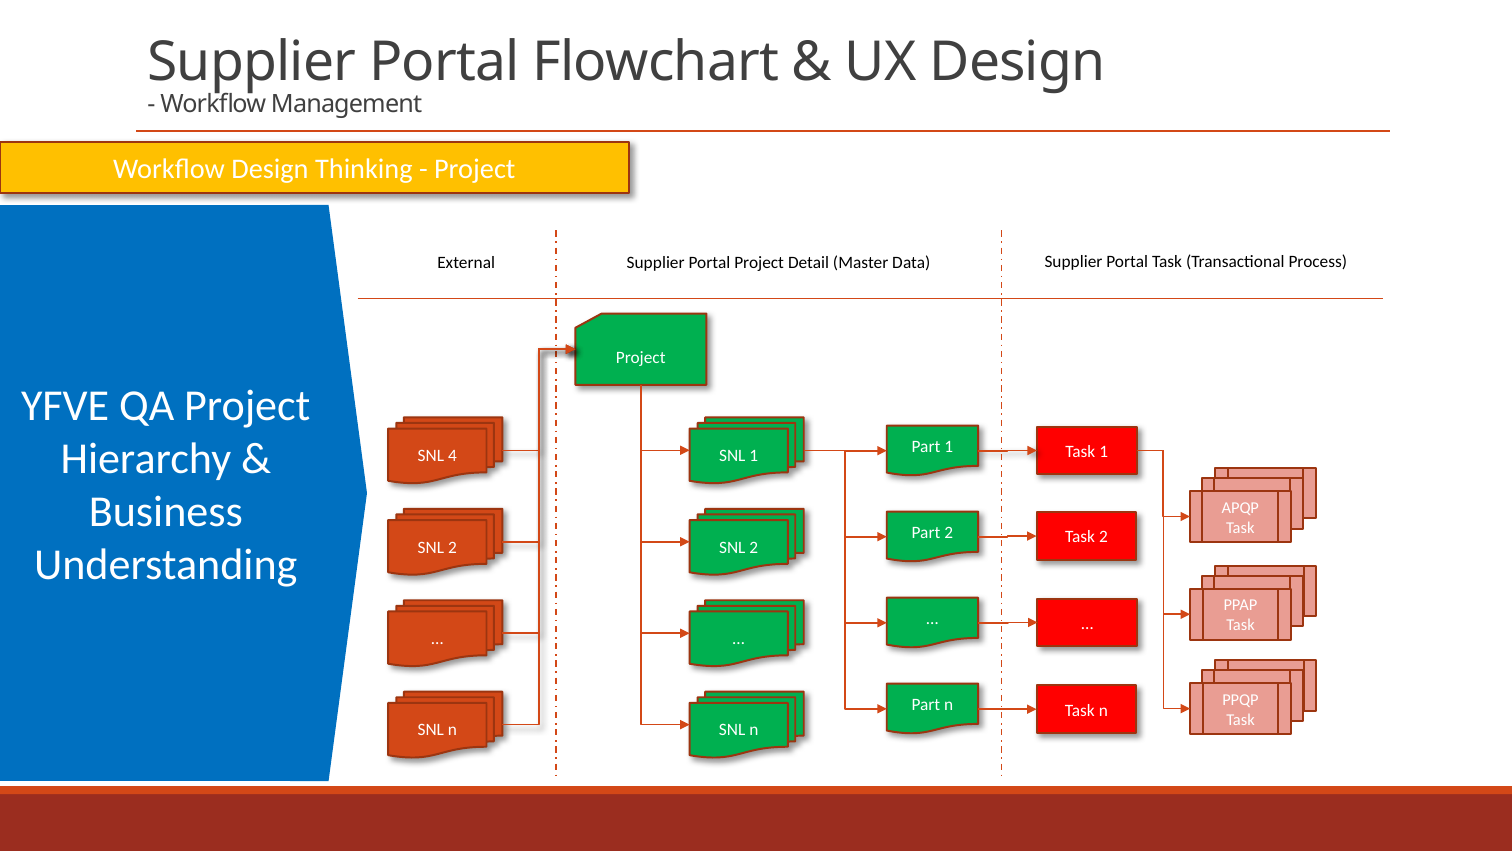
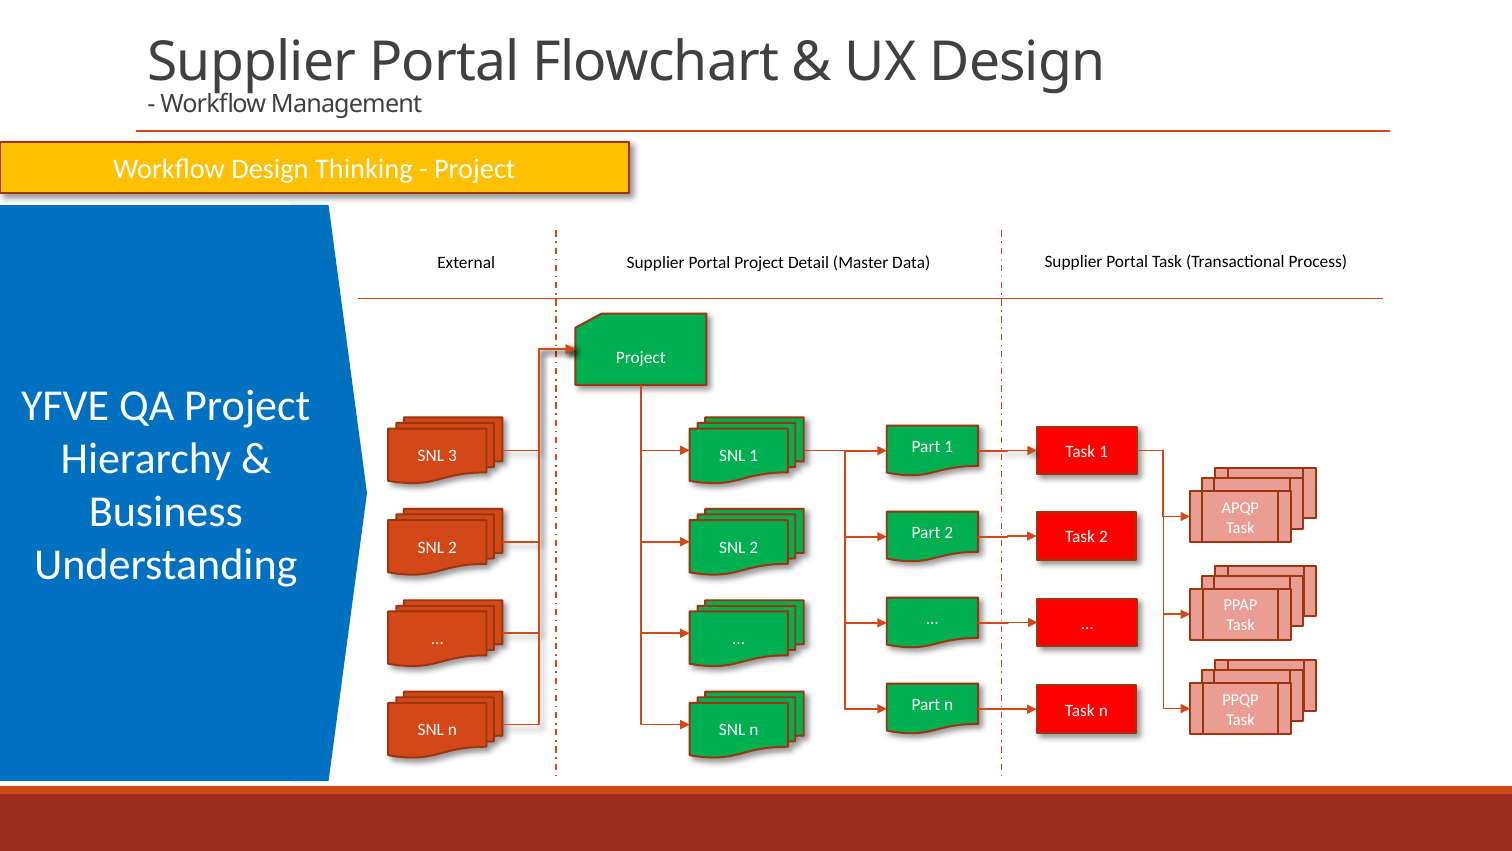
4: 4 -> 3 (453, 456)
